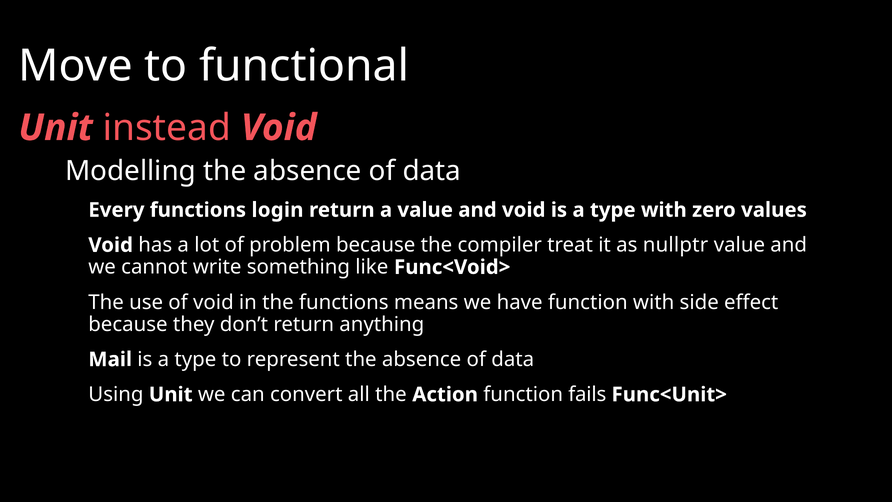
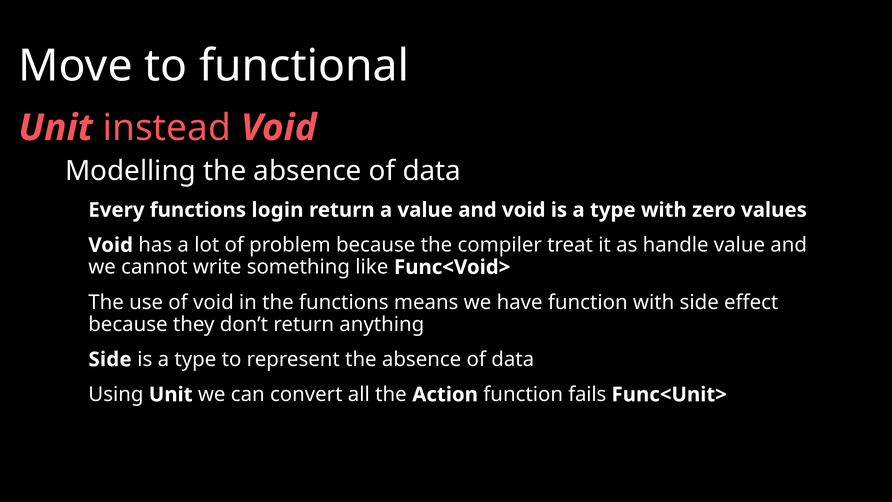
nullptr: nullptr -> handle (676, 245)
Mail: Mail -> Side (110, 359)
